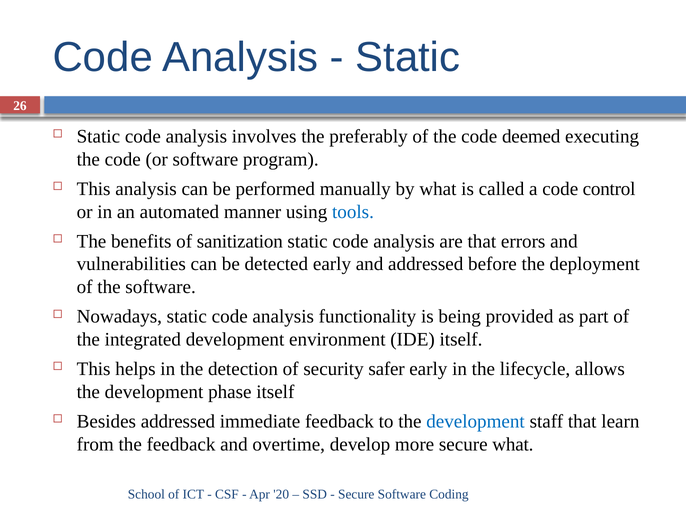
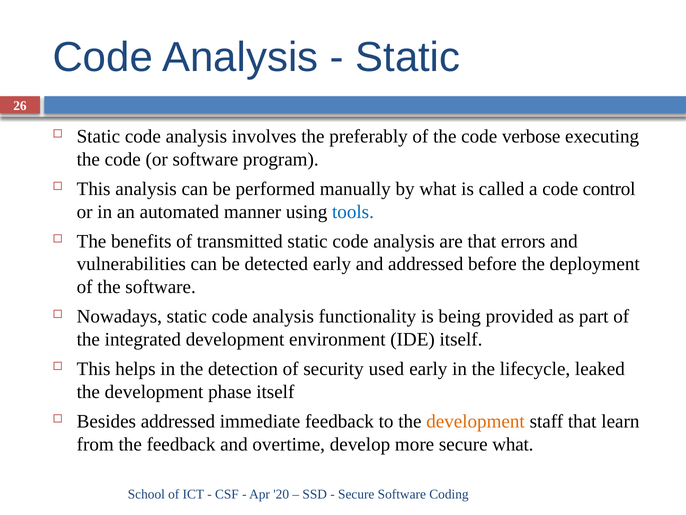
deemed: deemed -> verbose (531, 136)
sanitization: sanitization -> transmitted (240, 241)
safer: safer -> used (386, 369)
allows: allows -> leaked (600, 369)
development colour: blue -> orange (476, 421)
